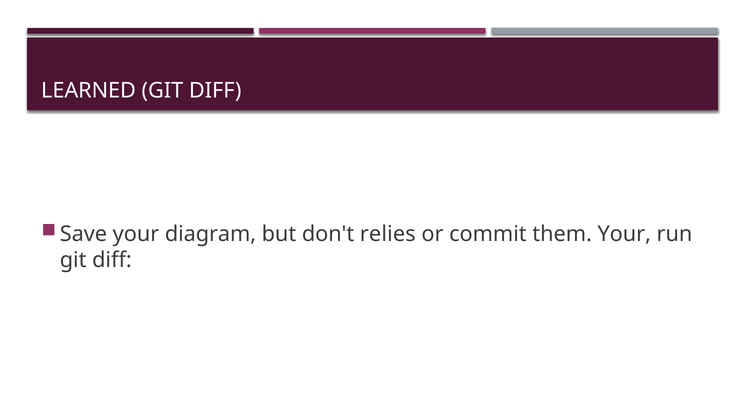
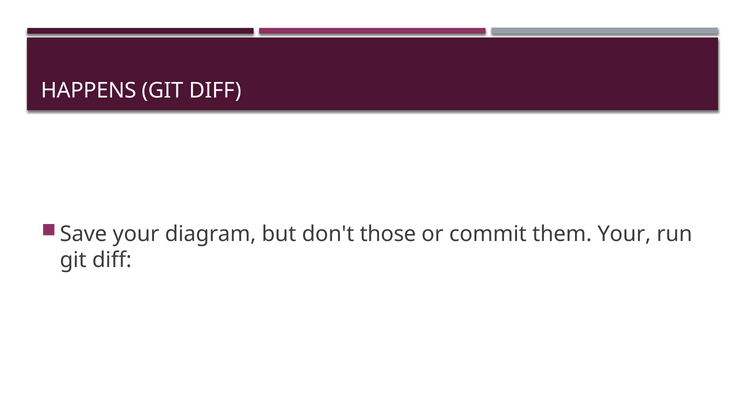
LEARNED: LEARNED -> HAPPENS (89, 90)
relies: relies -> those (388, 234)
